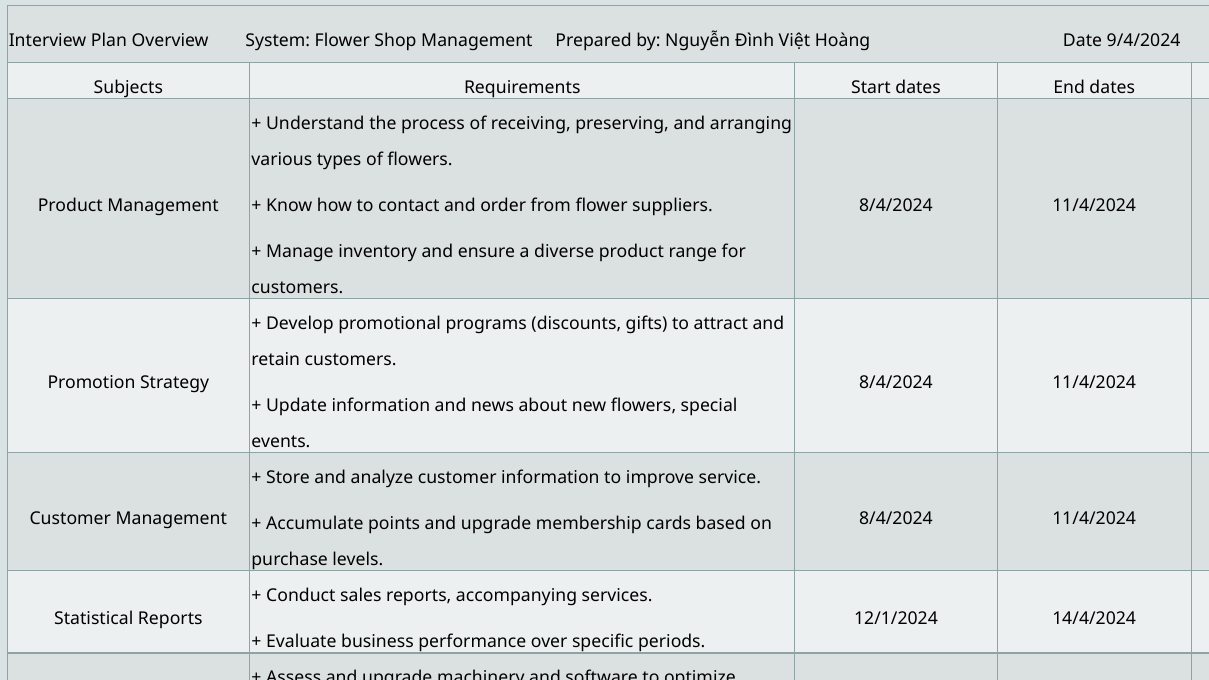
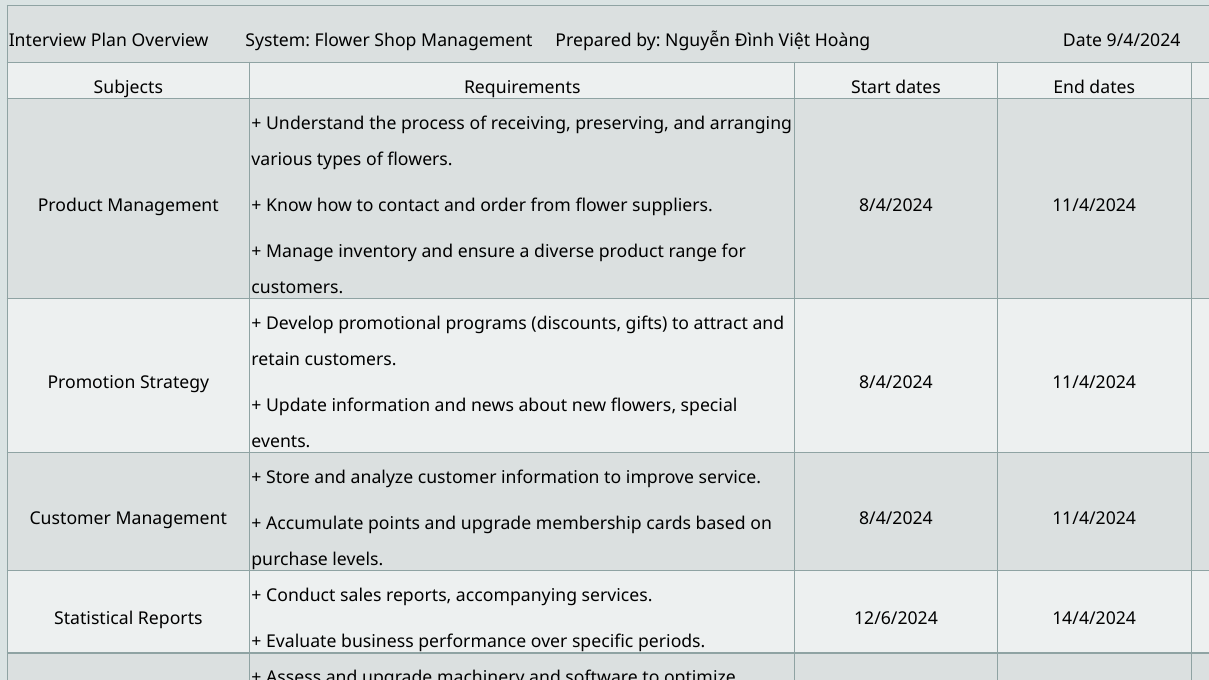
12/1/2024: 12/1/2024 -> 12/6/2024 (896, 619)
